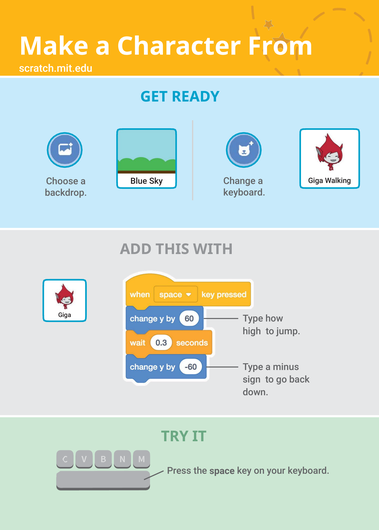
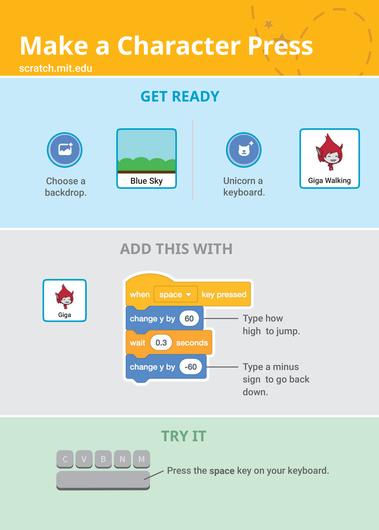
Character From: From -> Press (280, 46)
Change: Change -> Unicorn (239, 181)
